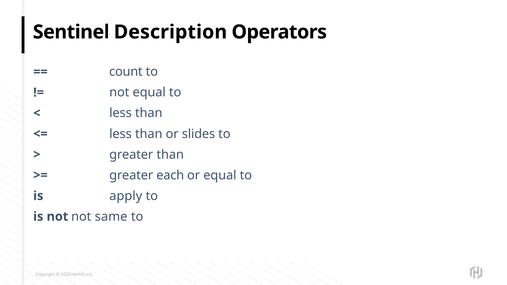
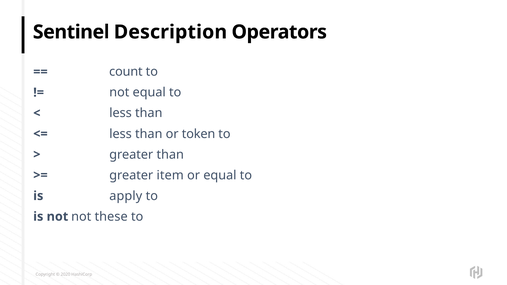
slides: slides -> token (199, 134)
each: each -> item (170, 175)
same: same -> these (111, 217)
